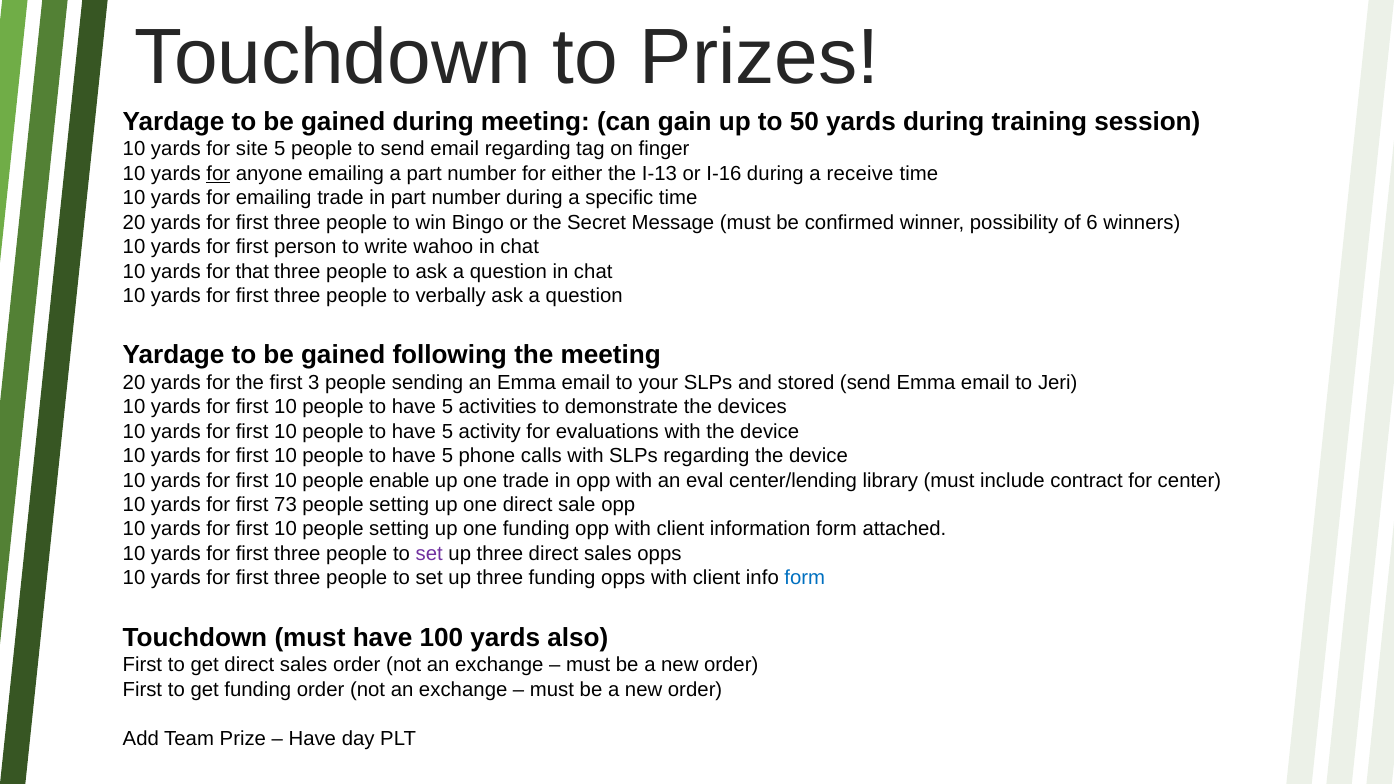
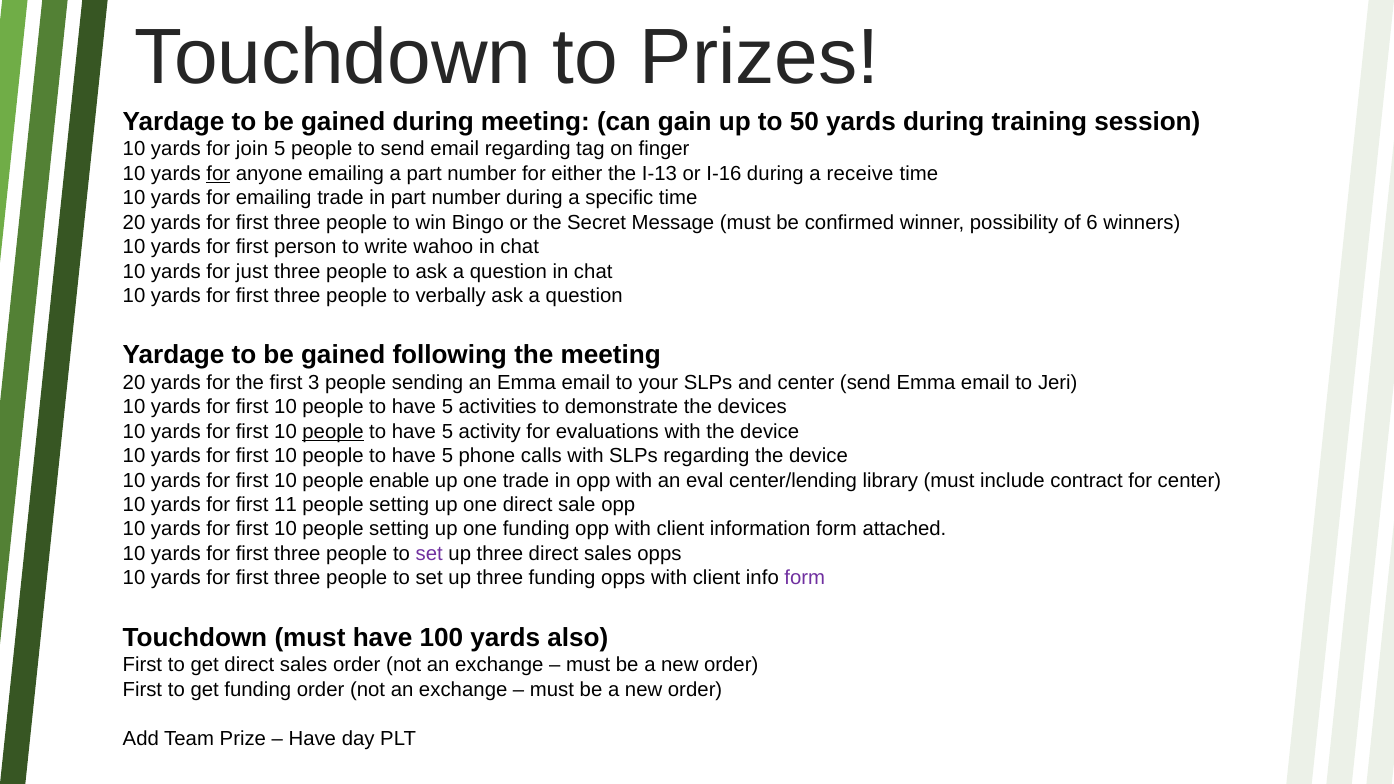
site: site -> join (252, 149)
that: that -> just (252, 271)
and stored: stored -> center (806, 383)
people underline: none -> present (333, 432)
73: 73 -> 11 (286, 505)
form colour: blue -> purple (805, 578)
